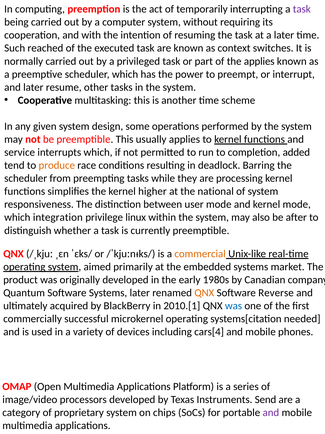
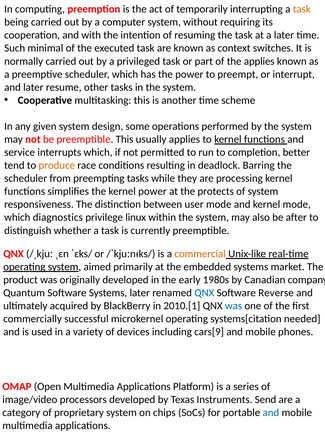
task colour: purple -> orange (302, 9)
reached: reached -> minimal (45, 48)
added: added -> better (296, 152)
kernel higher: higher -> power (152, 191)
national: national -> protects (216, 191)
integration: integration -> diagnostics (58, 217)
QNX colour: orange -> blue (204, 292)
cars[4: cars[4 -> cars[9 (209, 331)
and colour: purple -> blue (271, 412)
